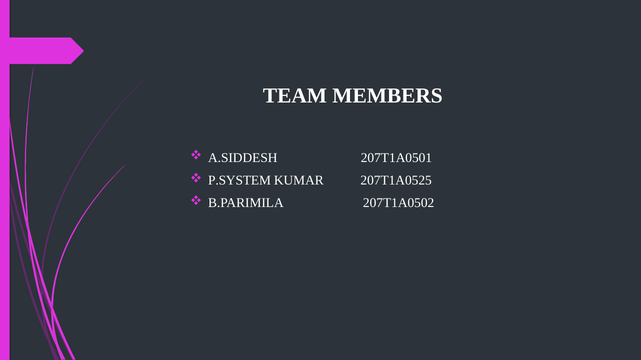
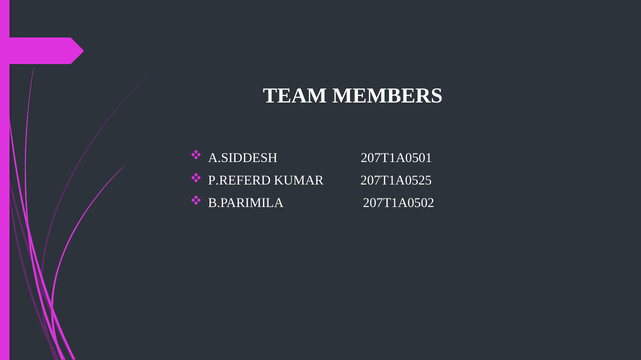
P.SYSTEM: P.SYSTEM -> P.REFERD (239, 181)
